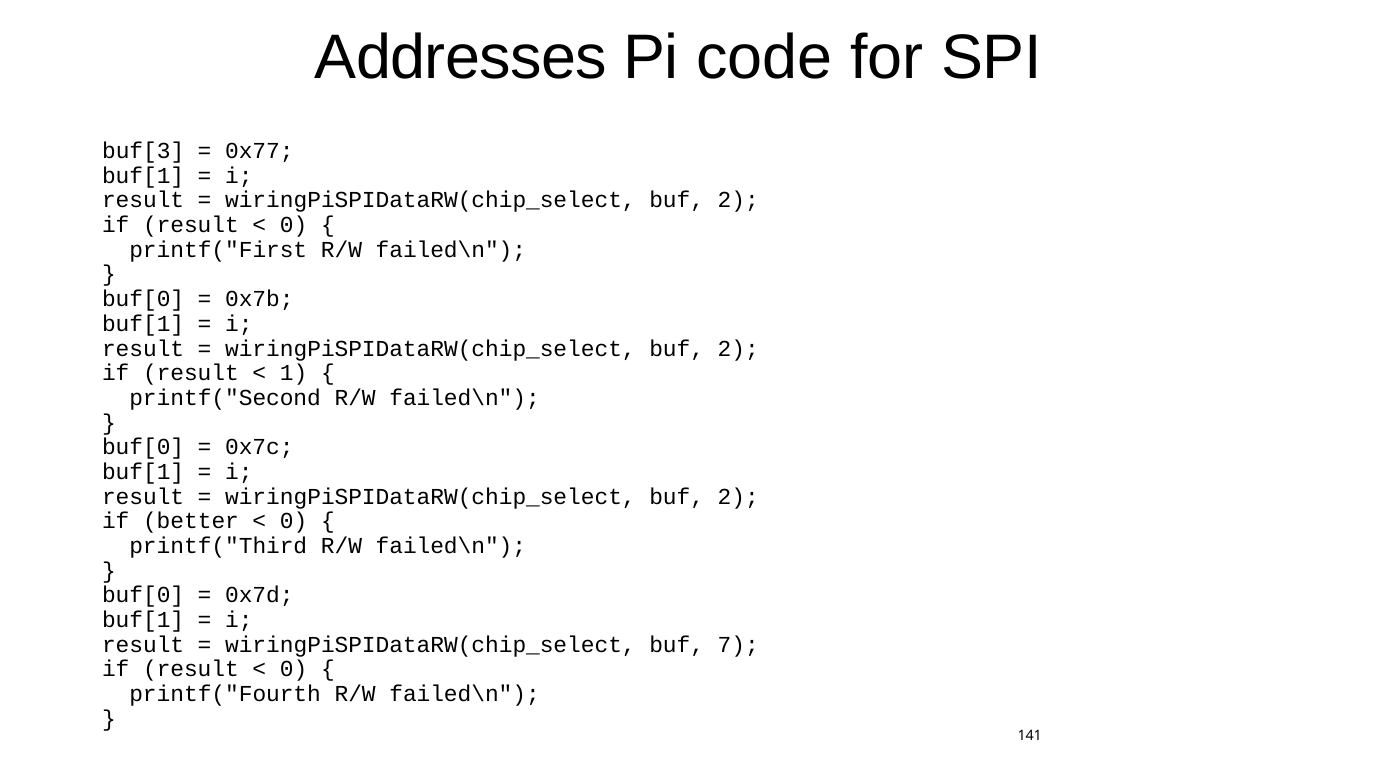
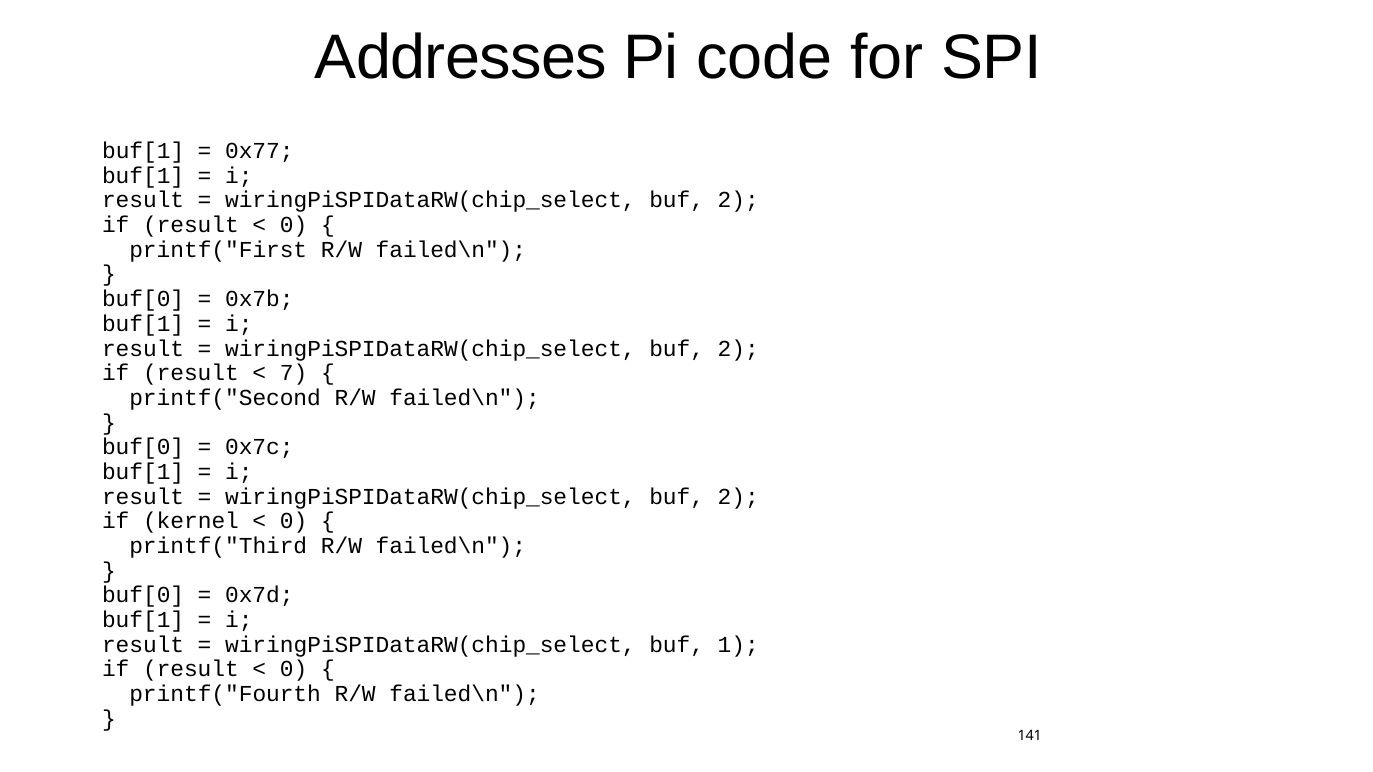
buf[3: buf[3 -> buf[1 (143, 151)
1: 1 -> 7 (294, 373)
better: better -> kernel (191, 521)
7: 7 -> 1 (738, 645)
